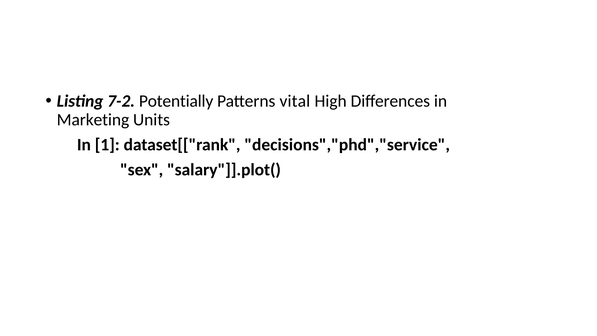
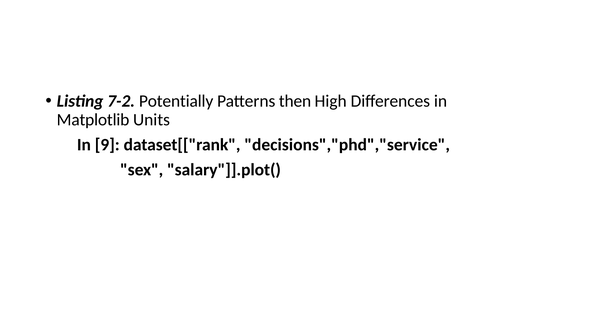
vital: vital -> then (295, 101)
Marketing: Marketing -> Matplotlib (93, 120)
1: 1 -> 9 (107, 145)
